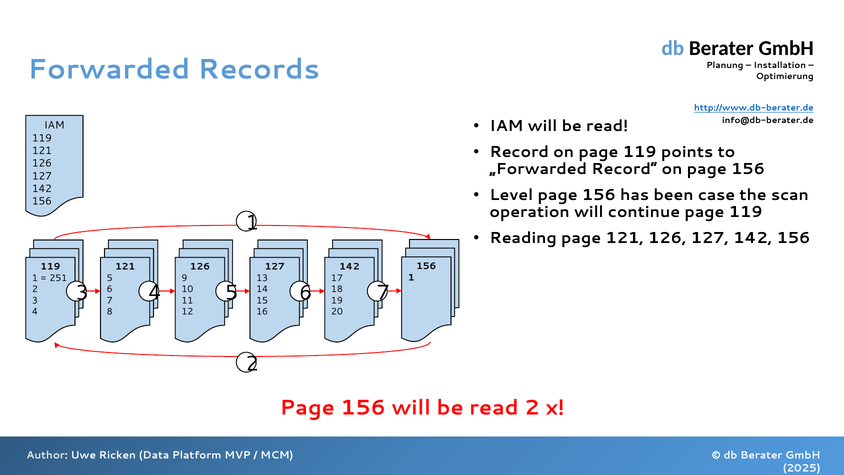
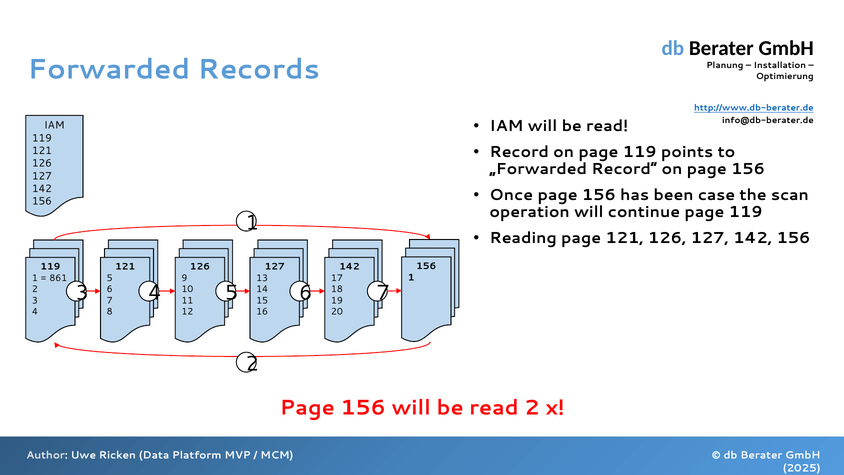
Level: Level -> Once (511, 195)
251: 251 -> 861 (58, 278)
